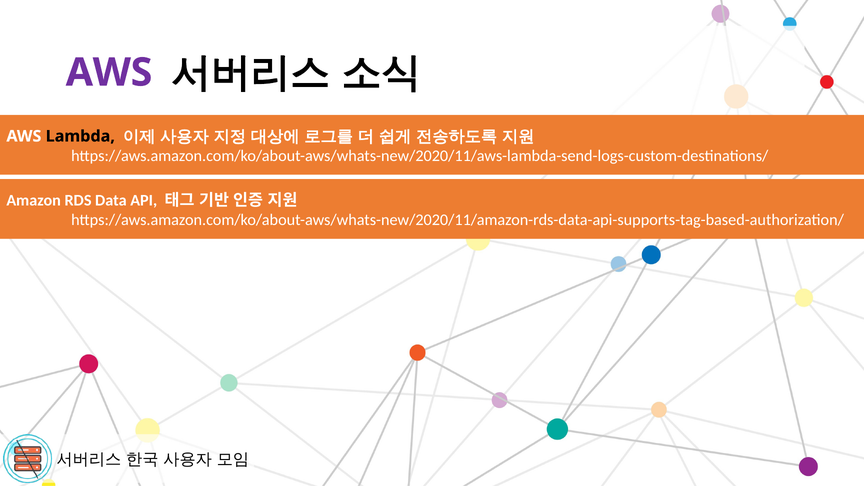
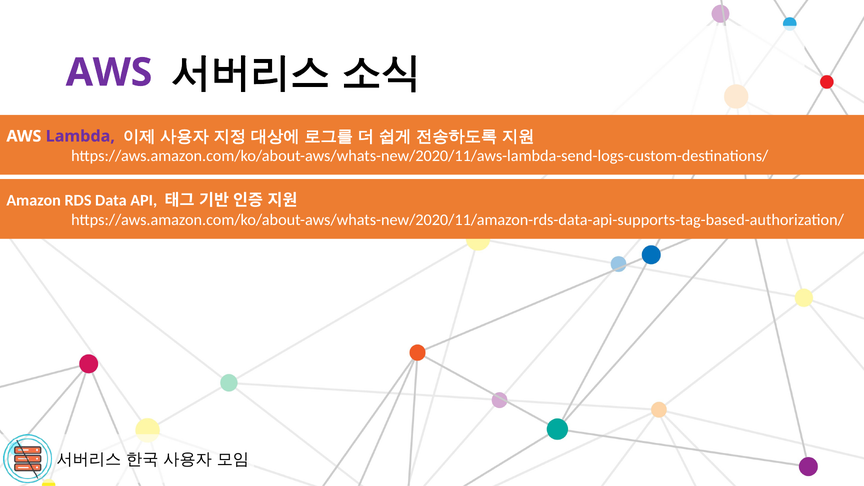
Lambda colour: black -> purple (80, 136)
